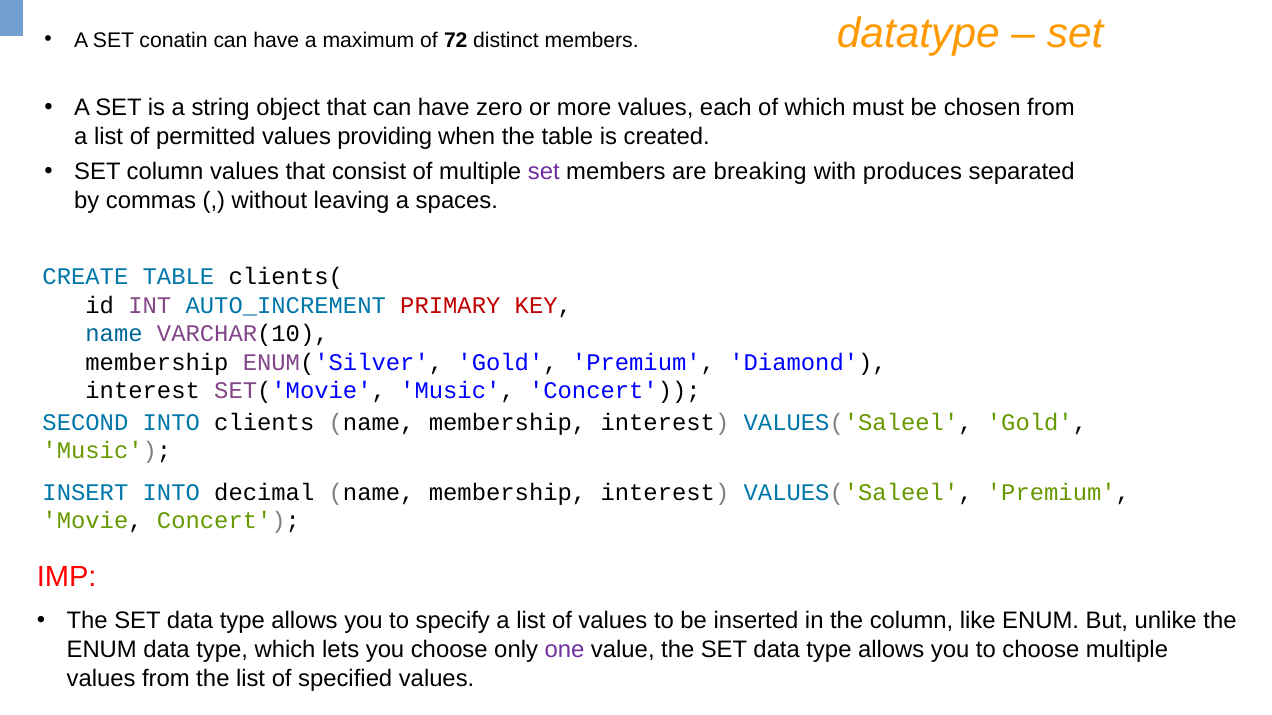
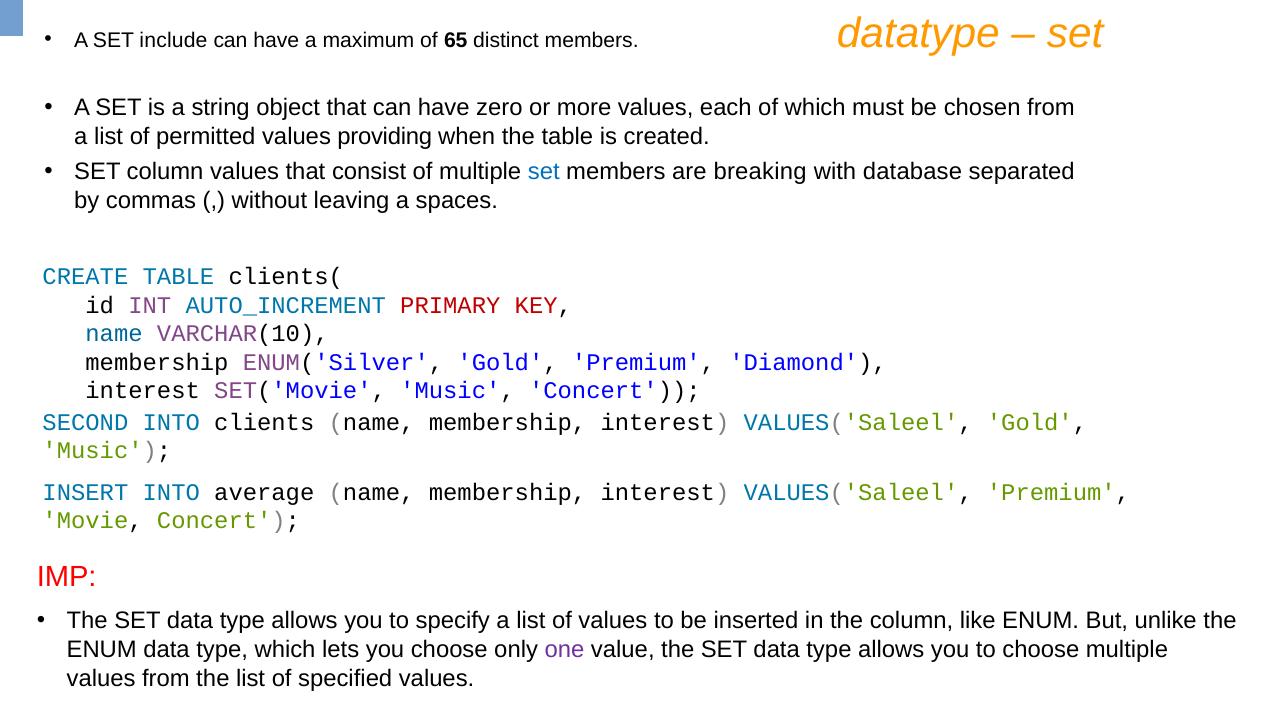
conatin: conatin -> include (173, 40)
72: 72 -> 65 (456, 40)
set colour: purple -> blue (544, 172)
produces: produces -> database (912, 172)
decimal: decimal -> average (264, 493)
